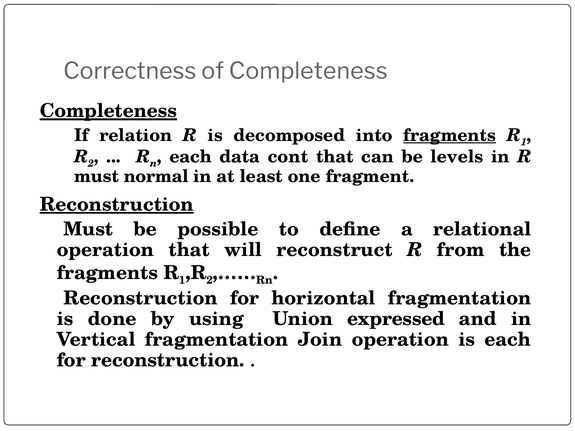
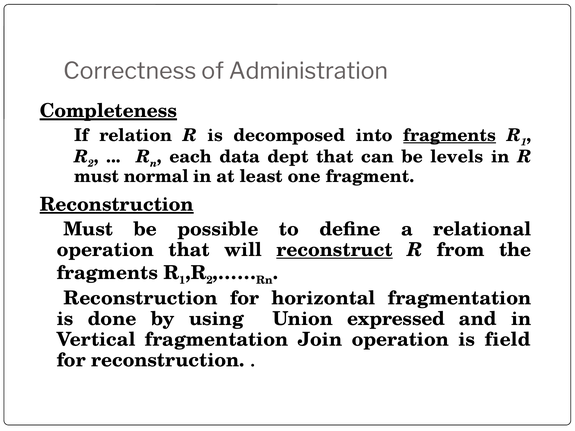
of Completeness: Completeness -> Administration (308, 71)
cont: cont -> dept (288, 157)
reconstruct underline: none -> present (335, 250)
is each: each -> field (508, 340)
